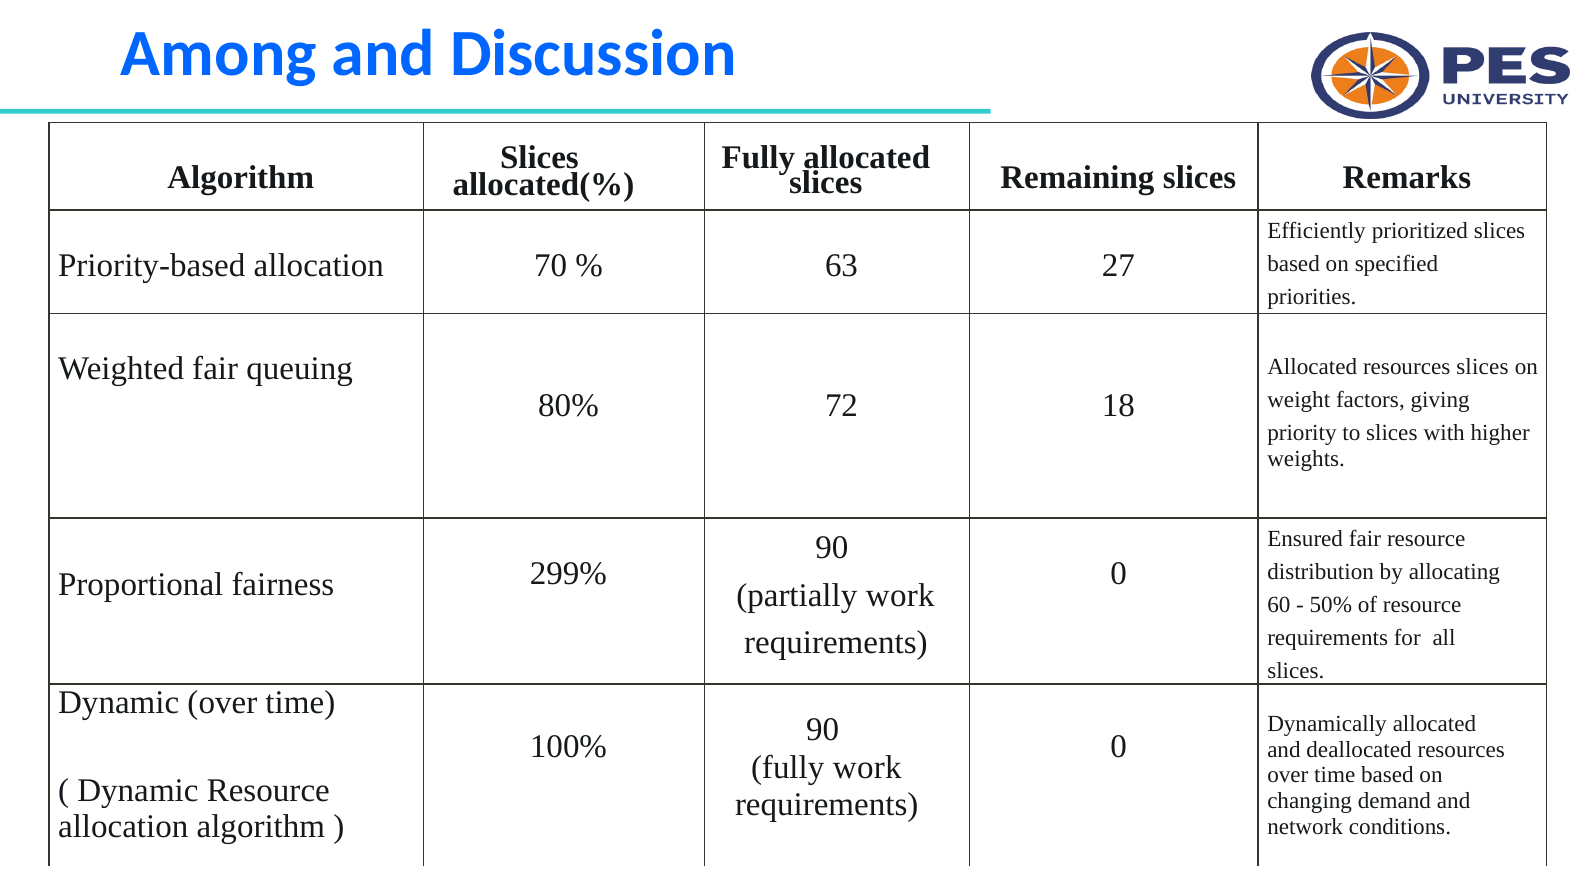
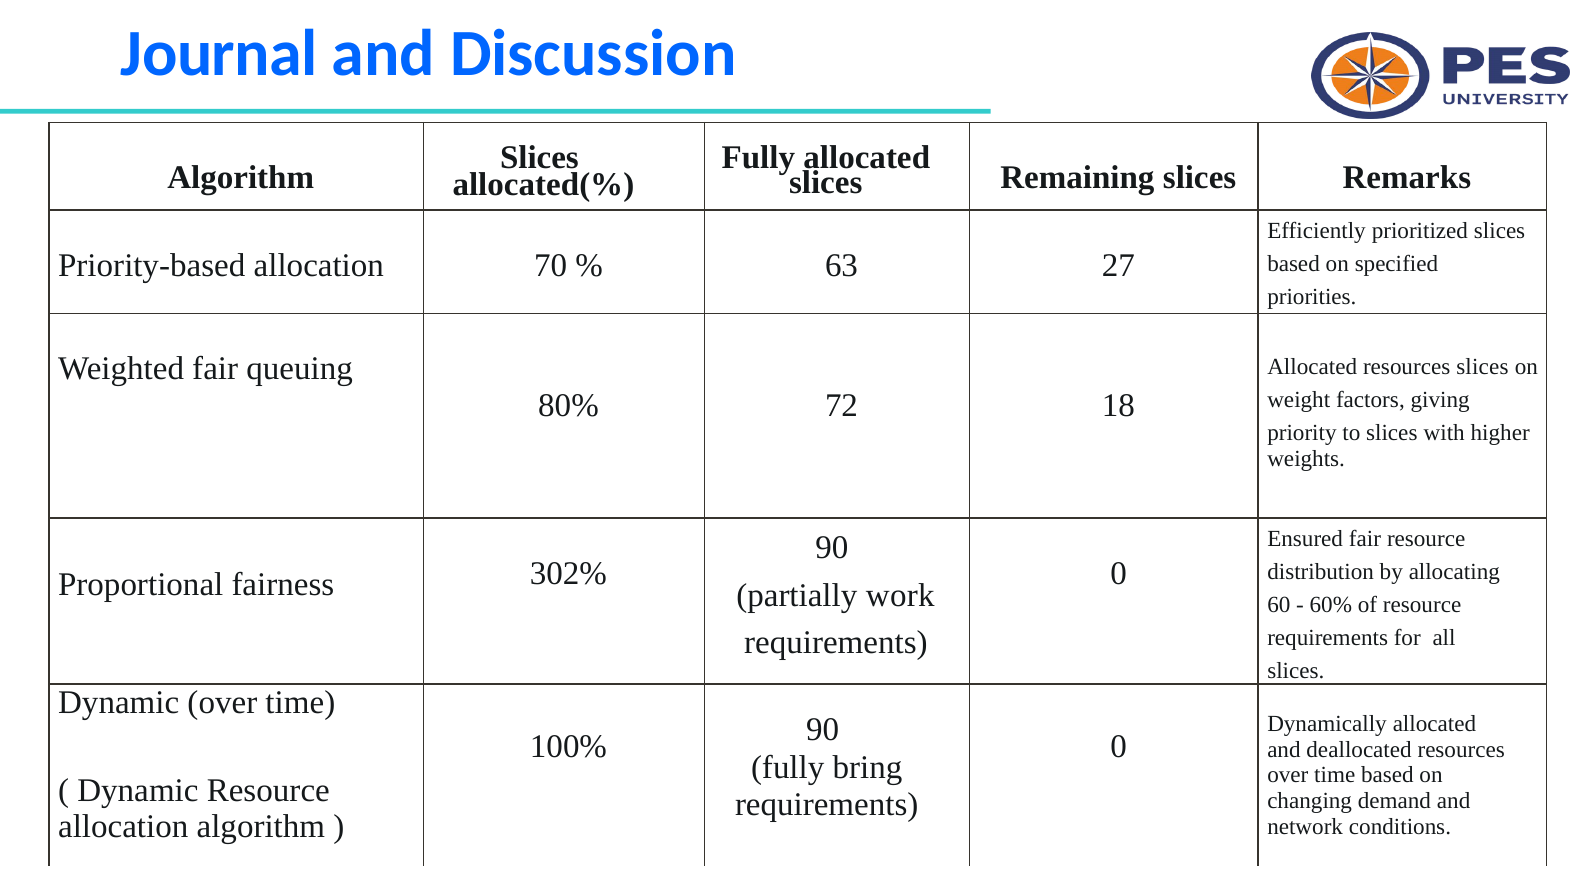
Among: Among -> Journal (219, 54)
299%: 299% -> 302% (568, 574)
50%: 50% -> 60% (1331, 605)
fully work: work -> bring (867, 768)
